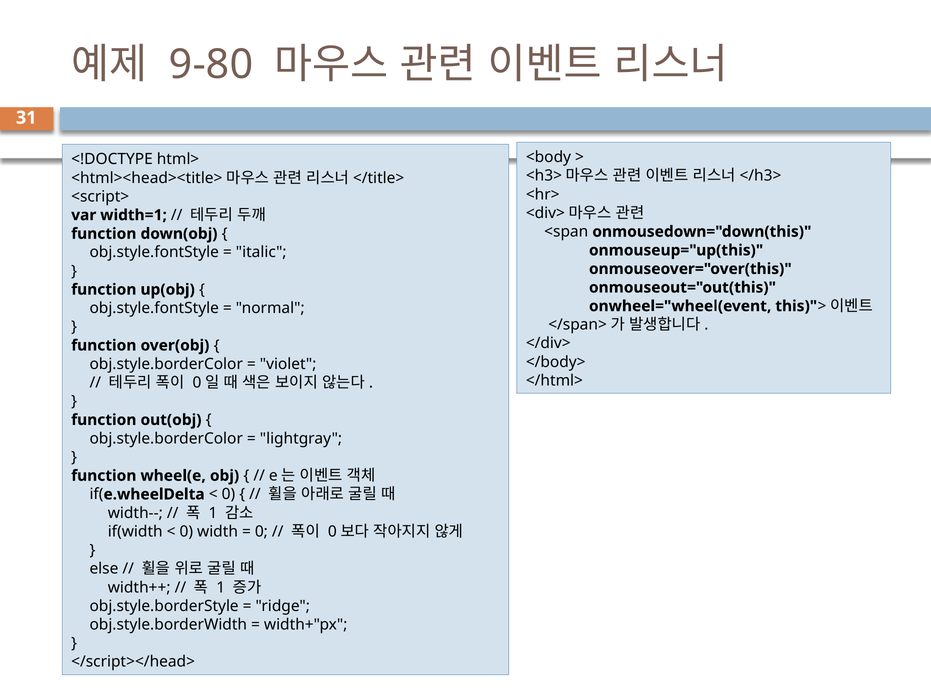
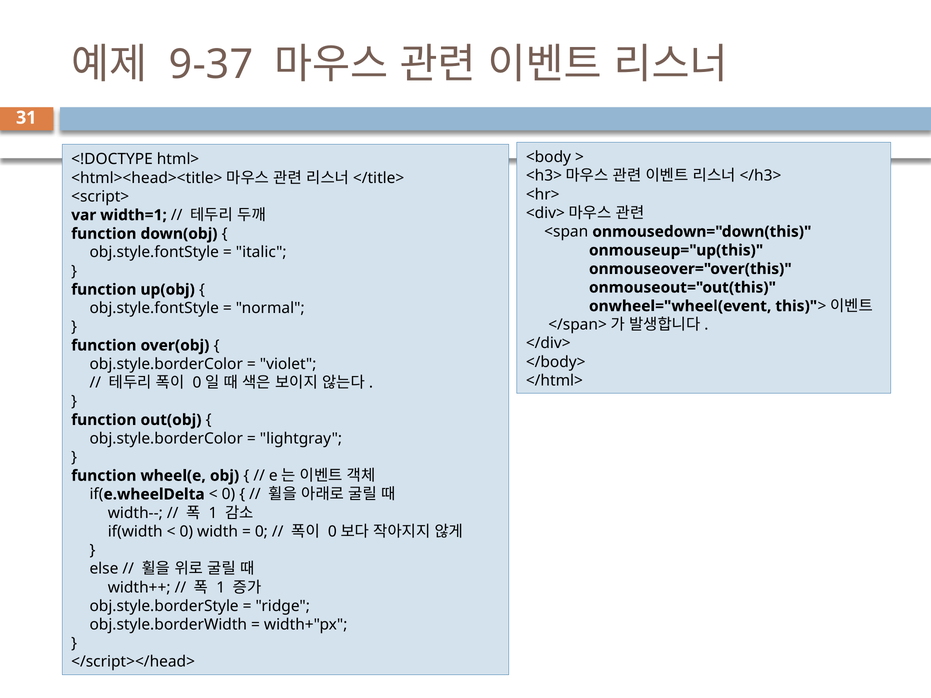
9-80: 9-80 -> 9-37 (211, 64)
